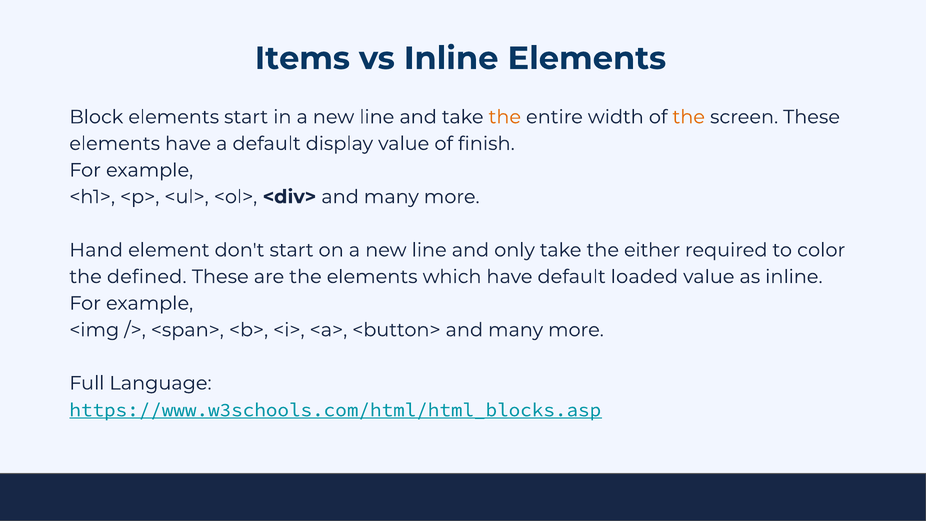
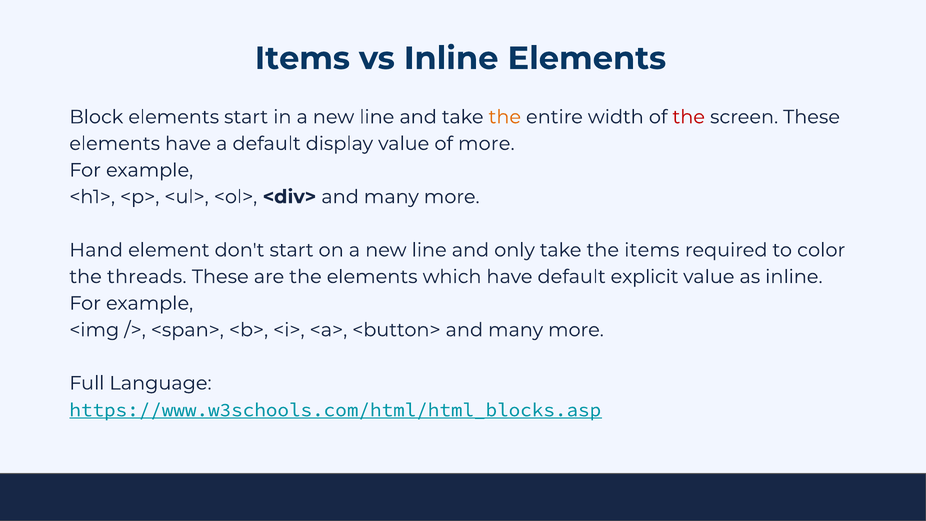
the colour: orange -> red (689, 117)
of finish: finish -> more (486, 144)
the either: either -> items (652, 250)
defined: defined -> threads (147, 277)
loaded: loaded -> explicit (645, 277)
